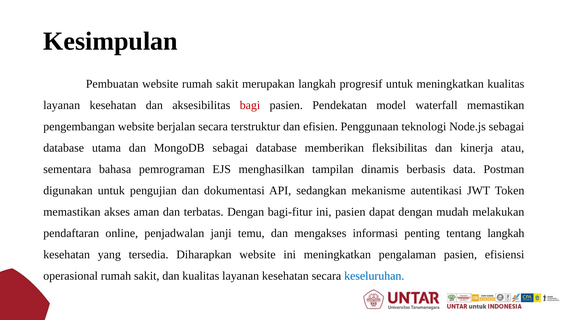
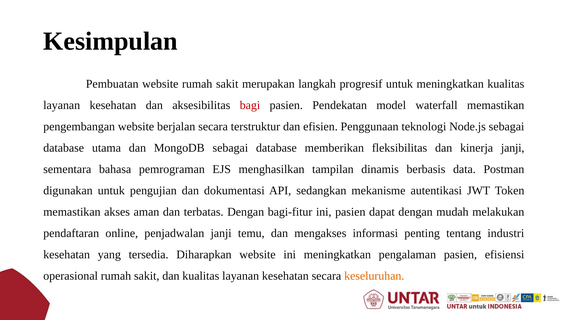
kinerja atau: atau -> janji (513, 148)
tentang langkah: langkah -> industri (506, 233)
keseluruhan colour: blue -> orange (374, 276)
